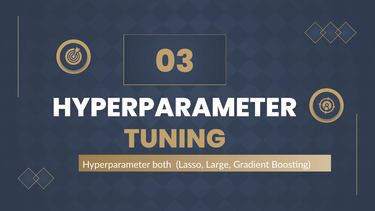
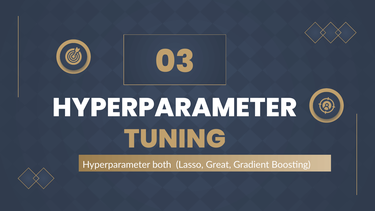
Large: Large -> Great (218, 165)
